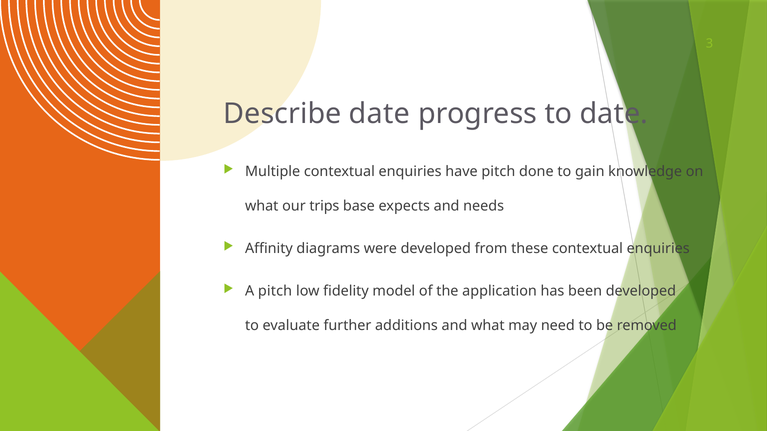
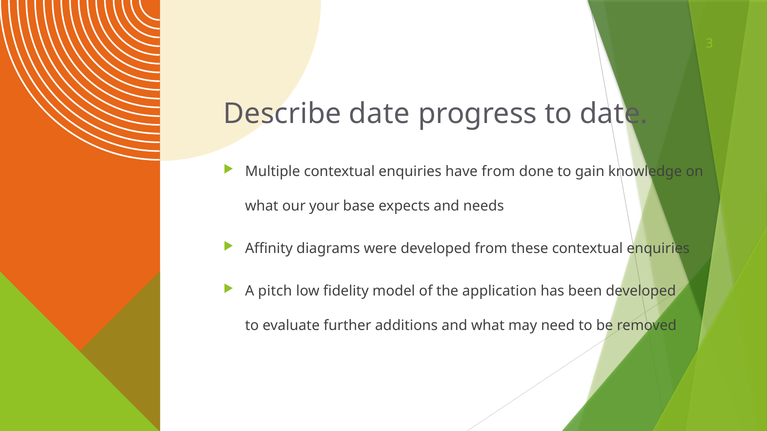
have pitch: pitch -> from (498, 172)
trips: trips -> your (324, 206)
